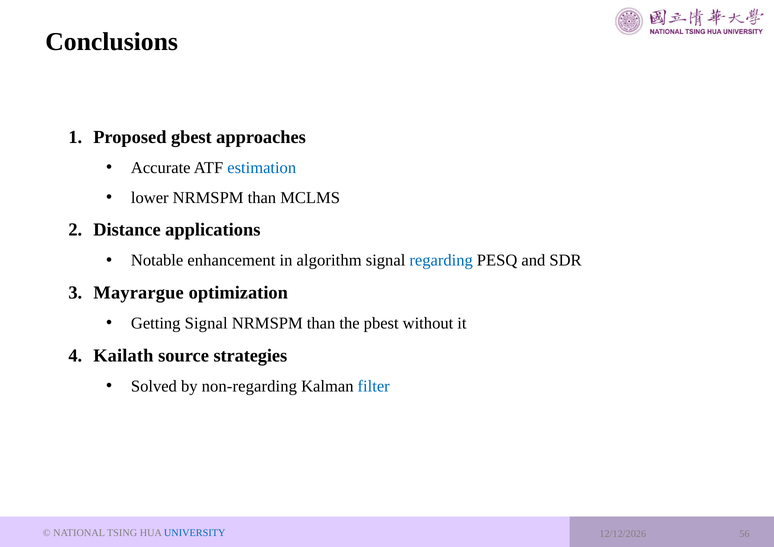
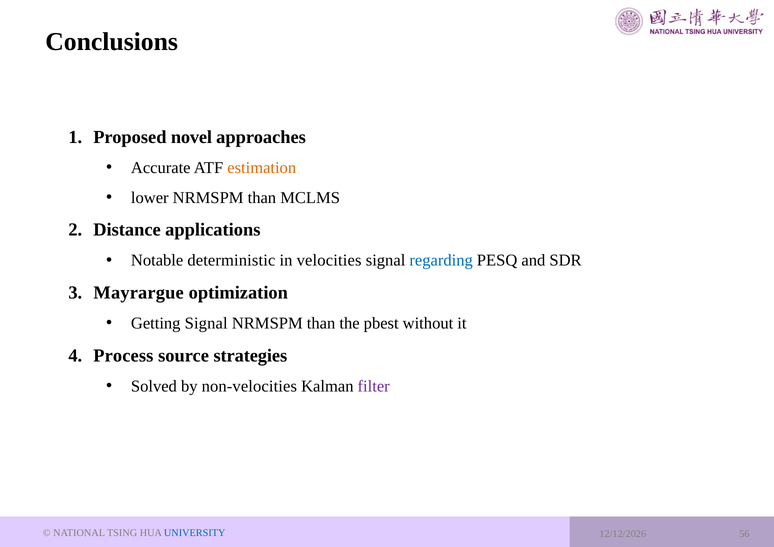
gbest: gbest -> novel (191, 137)
estimation colour: blue -> orange (262, 168)
enhancement: enhancement -> deterministic (231, 261)
algorithm: algorithm -> velocities (329, 261)
Kailath: Kailath -> Process (123, 356)
non-regarding: non-regarding -> non-velocities (249, 386)
filter colour: blue -> purple (374, 386)
